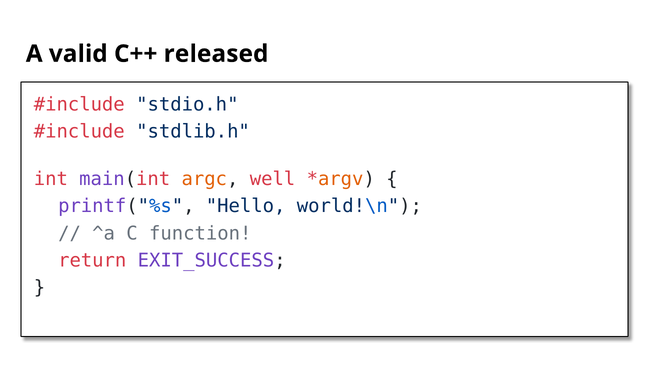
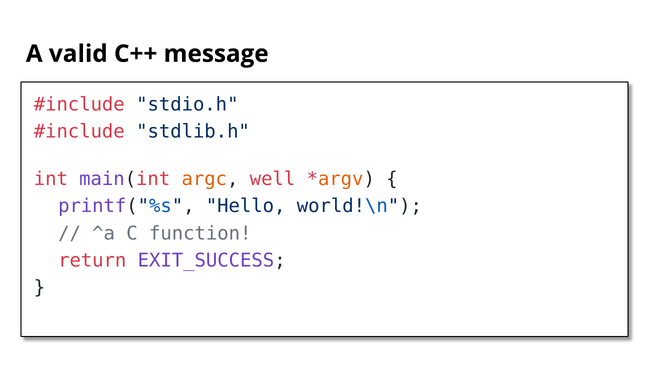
released: released -> message (216, 54)
